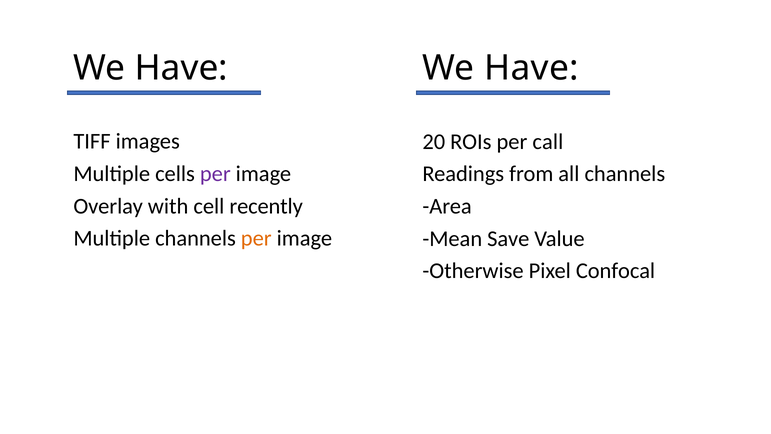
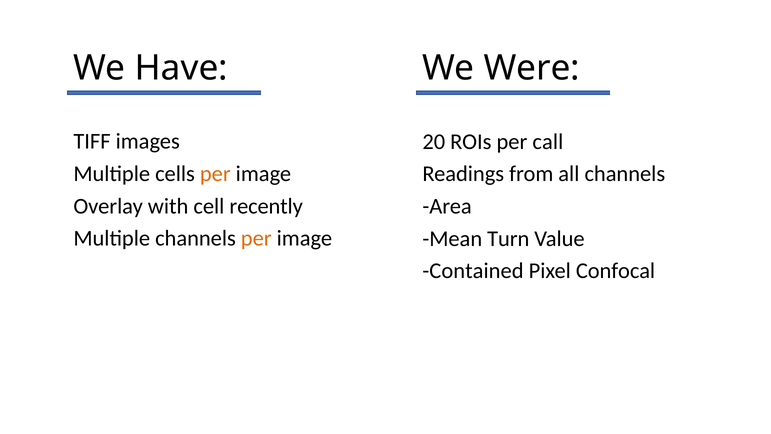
Have: Have -> Were (532, 68)
per colour: purple -> orange (215, 174)
Save: Save -> Turn (508, 238)
Otherwise: Otherwise -> Contained (473, 271)
